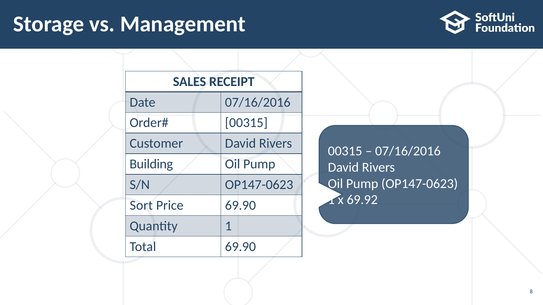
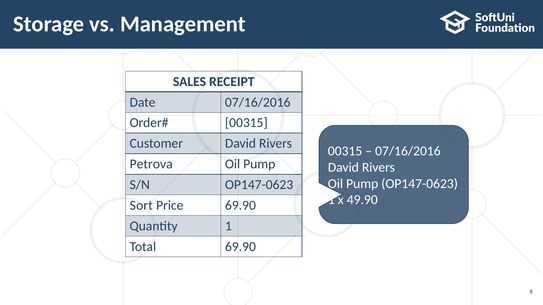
Building: Building -> Petrova (151, 164)
69.92: 69.92 -> 49.90 (362, 200)
